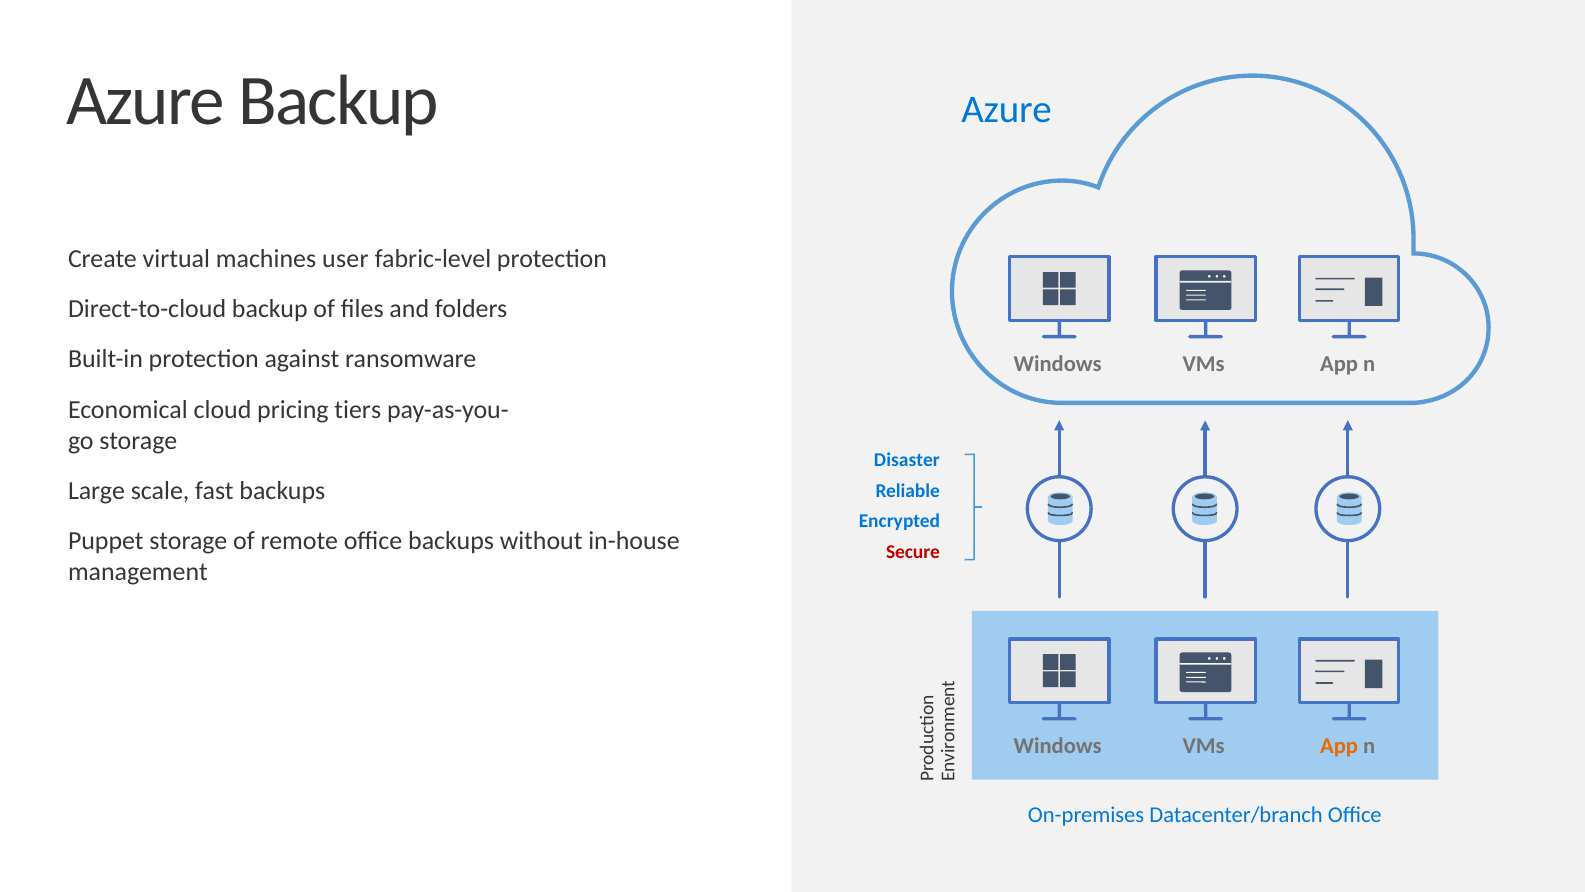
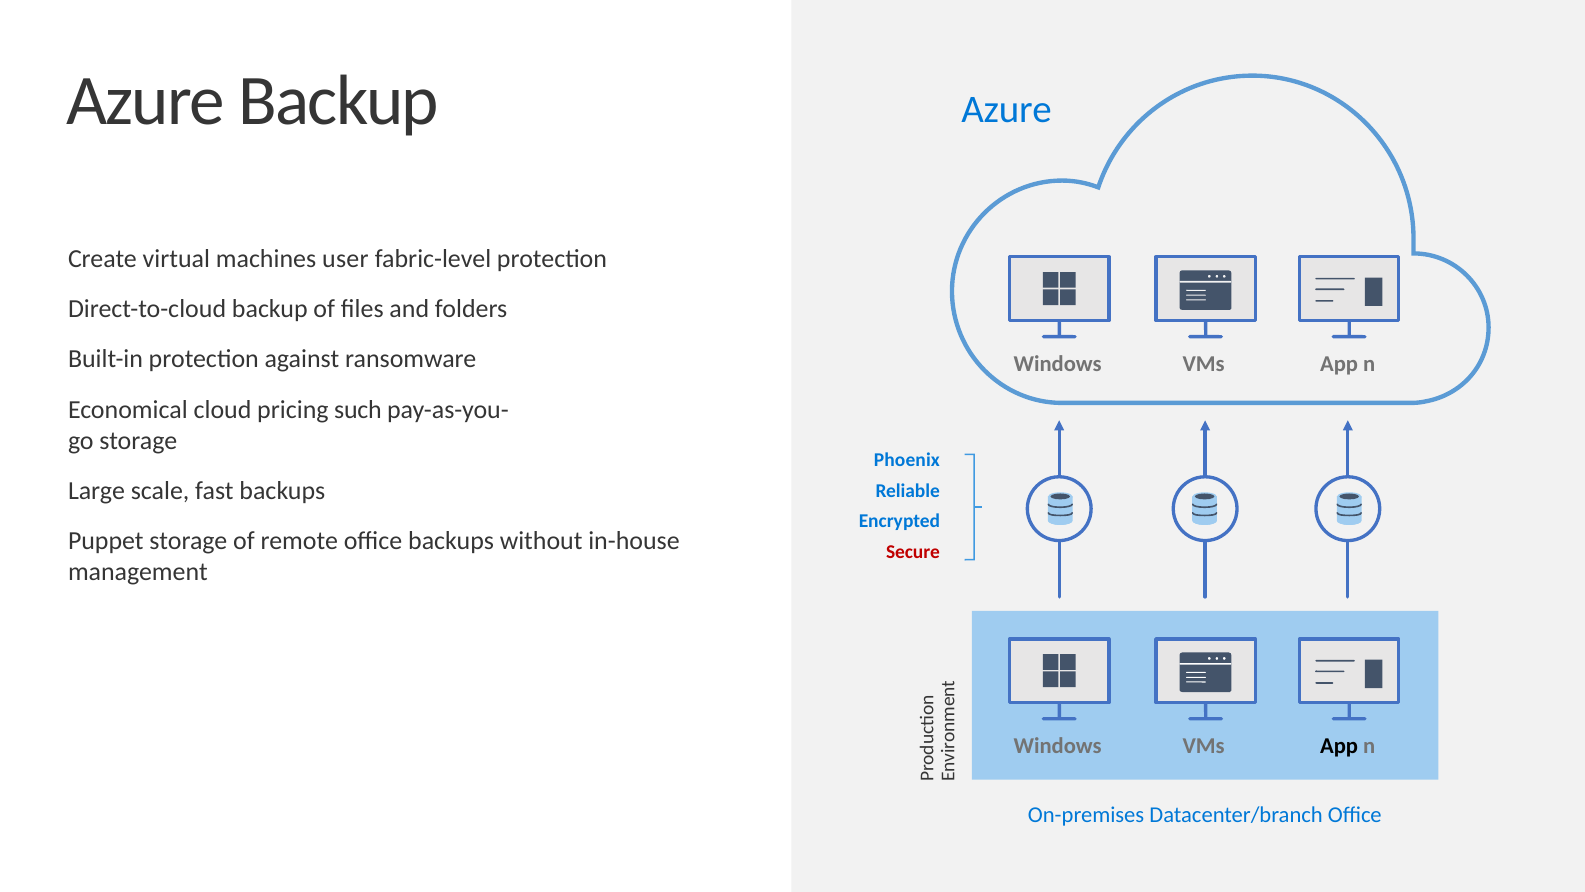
tiers: tiers -> such (358, 409)
Disaster: Disaster -> Phoenix (907, 460)
App colour: orange -> black (1339, 746)
